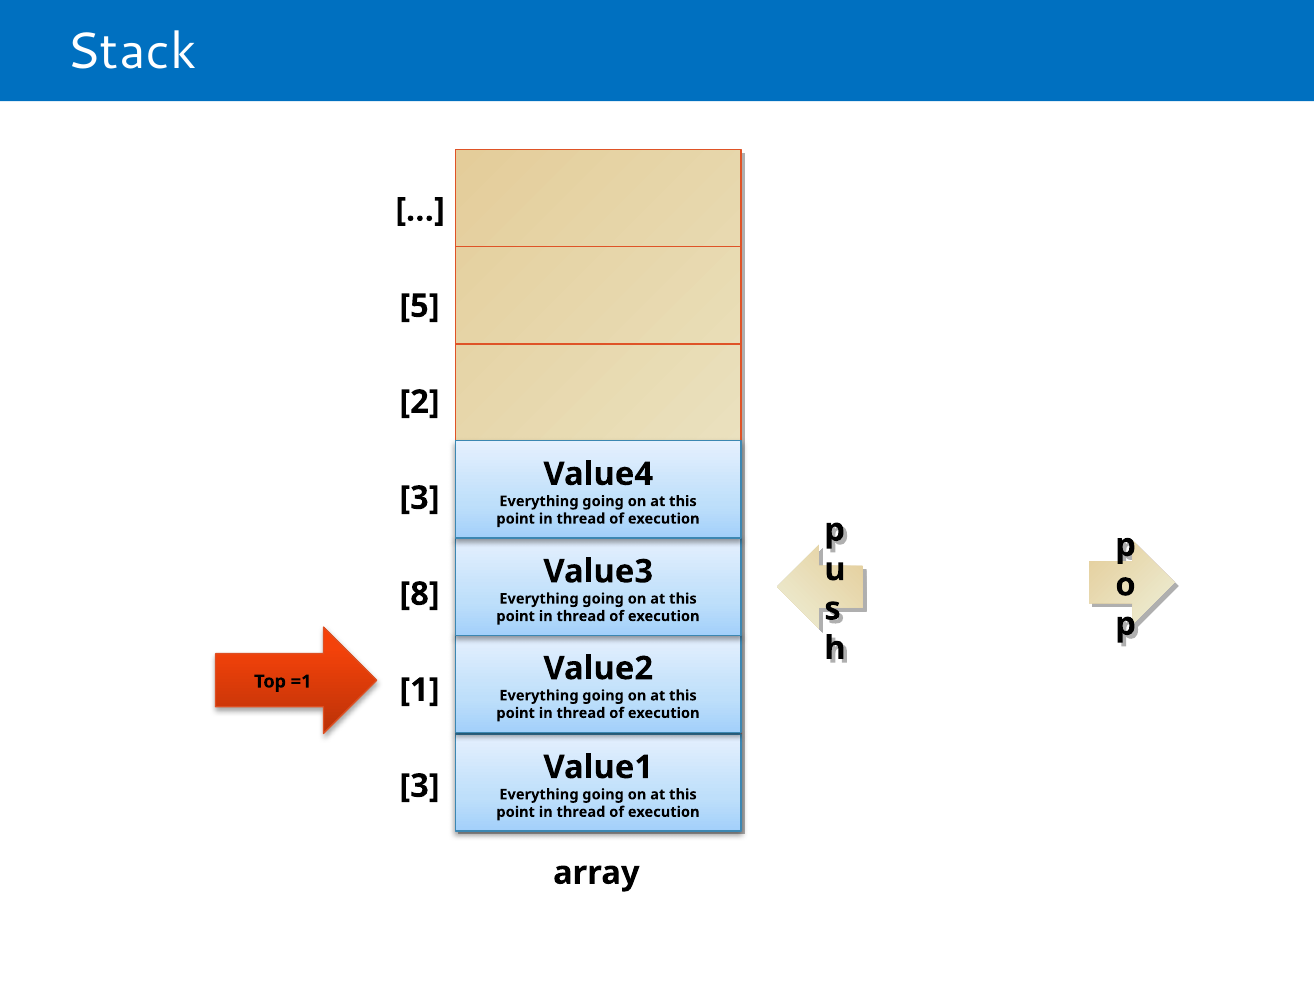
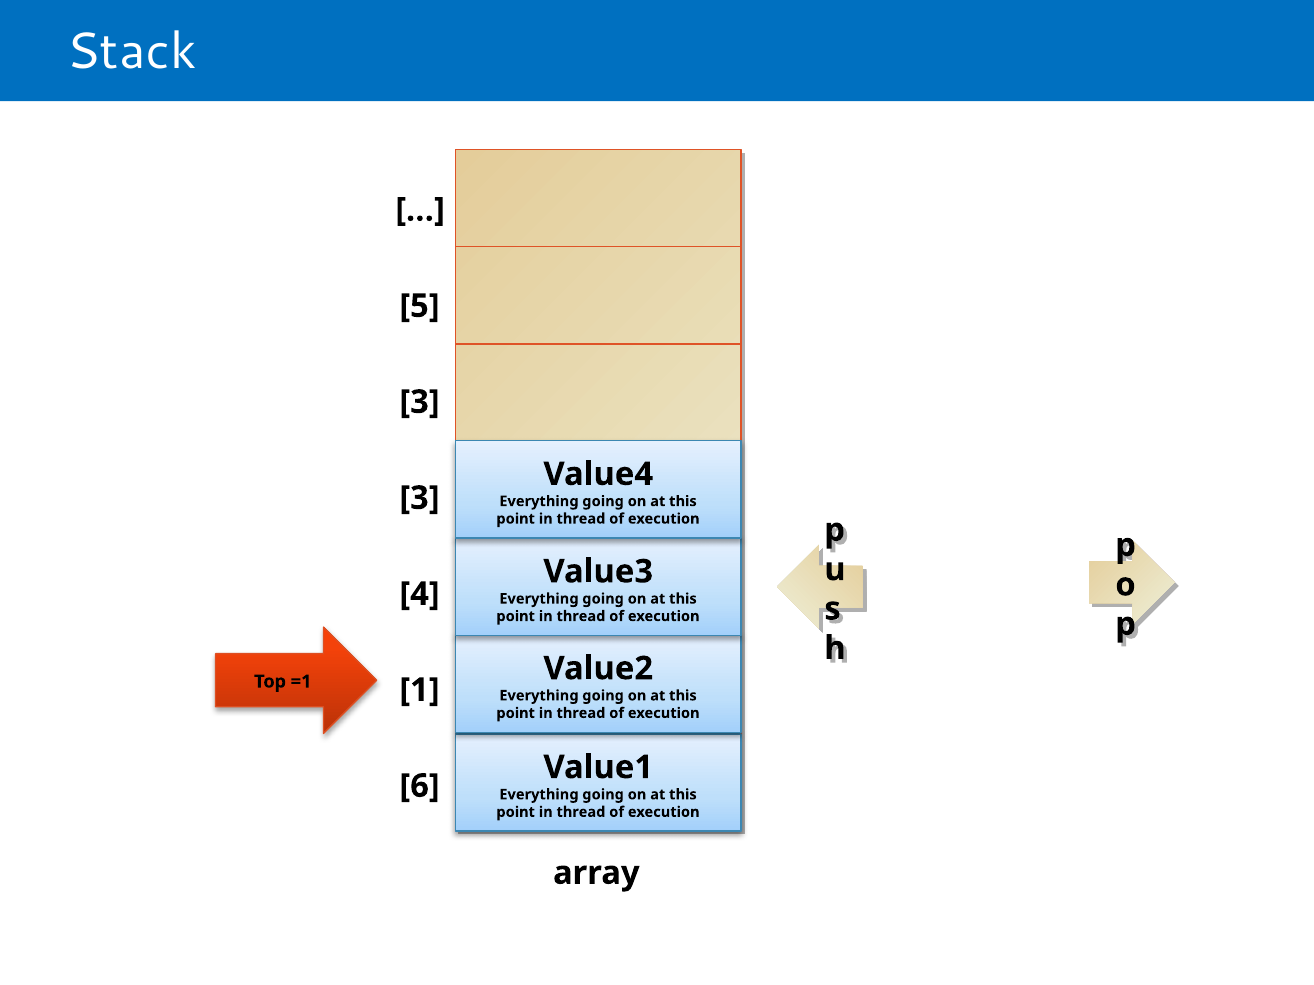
2: 2 -> 3 (420, 402)
8: 8 -> 4 (420, 594)
3: 3 -> 6 (420, 786)
